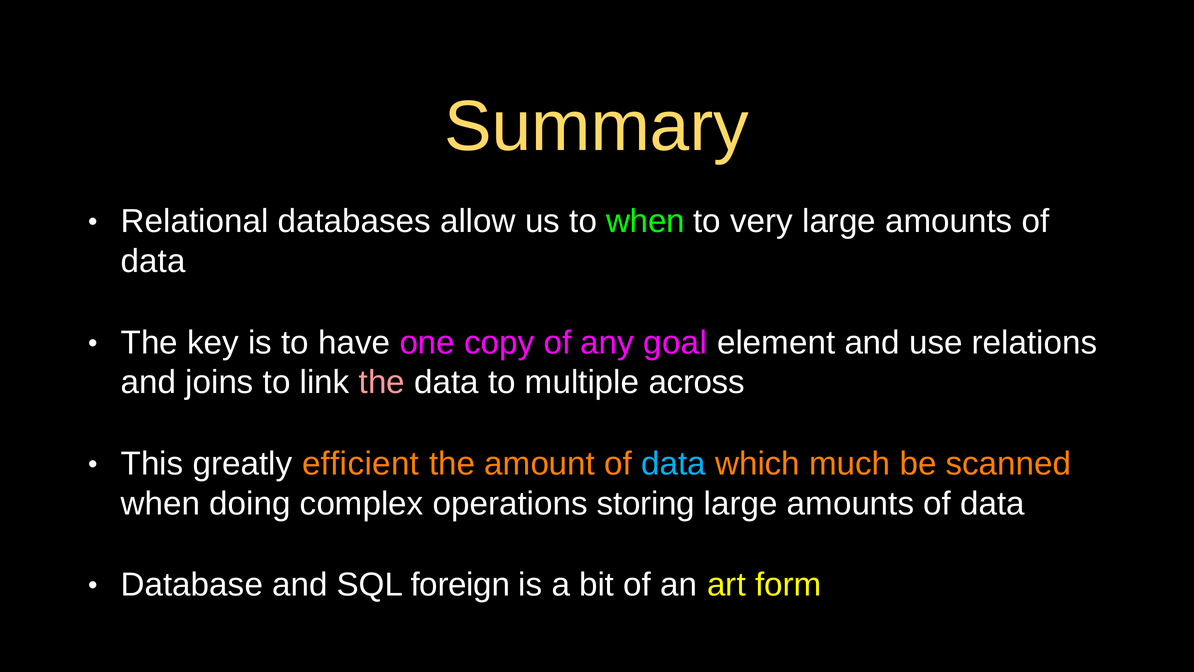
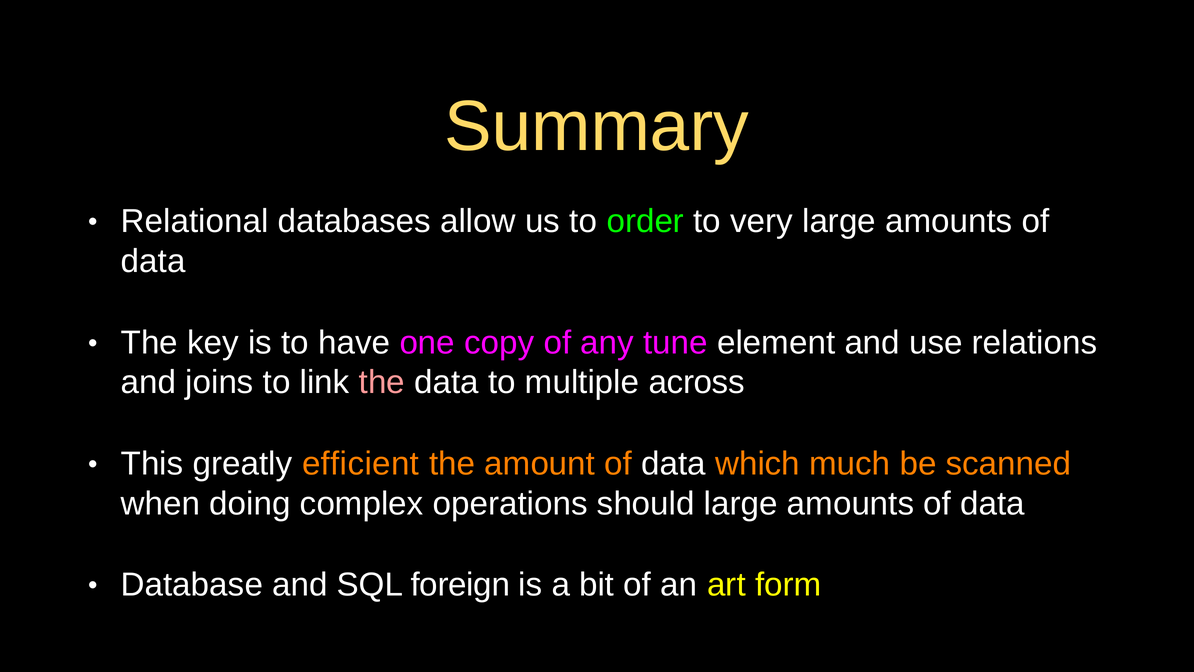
to when: when -> order (645, 221)
goal: goal -> tune (675, 342)
data colour: light blue -> white (674, 463)
storing: storing -> should (646, 503)
